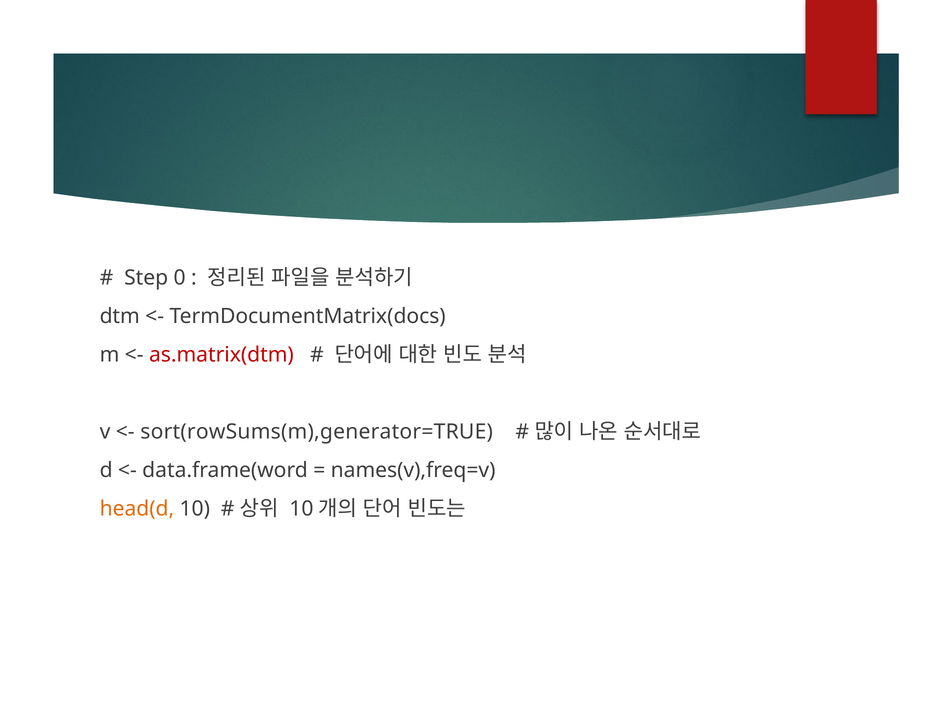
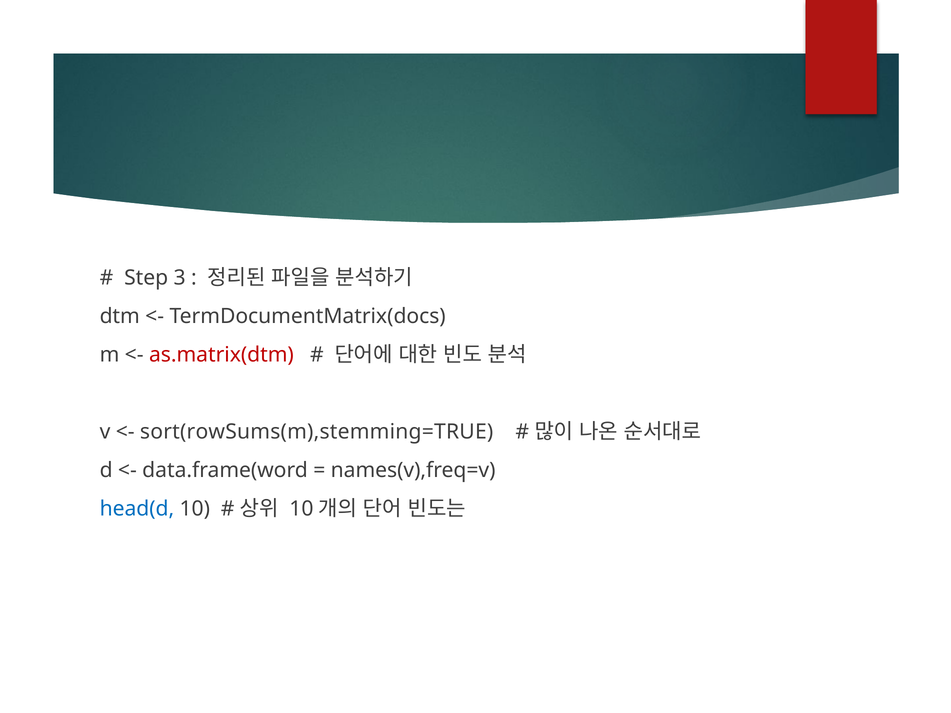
0: 0 -> 3 (180, 278)
sort(rowSums(m),generator=TRUE: sort(rowSums(m),generator=TRUE -> sort(rowSums(m),stemming=TRUE (317, 432)
head(d colour: orange -> blue (137, 509)
